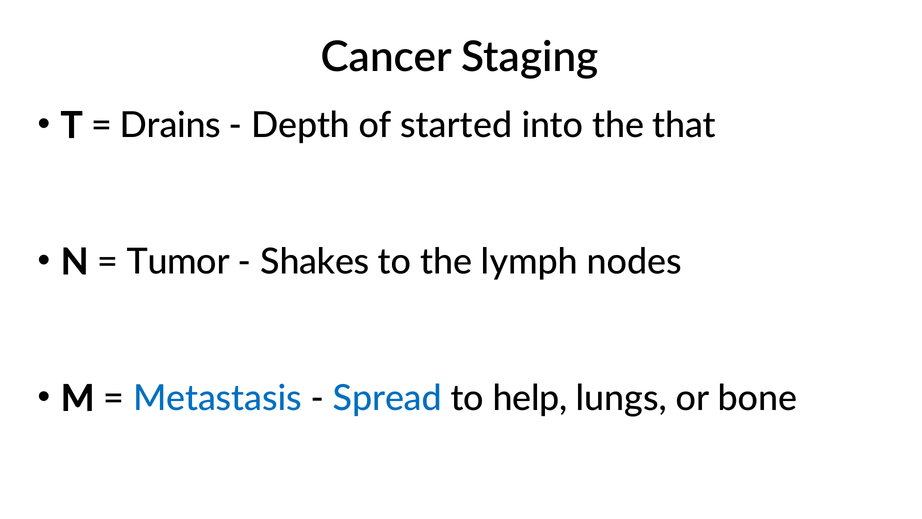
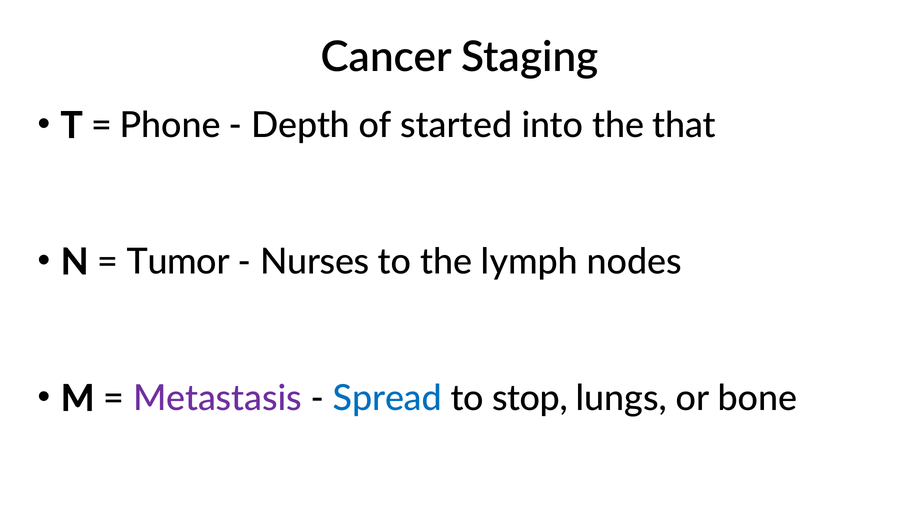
Drains: Drains -> Phone (170, 125)
Shakes: Shakes -> Nurses (315, 262)
Metastasis colour: blue -> purple (217, 398)
help: help -> stop (530, 398)
